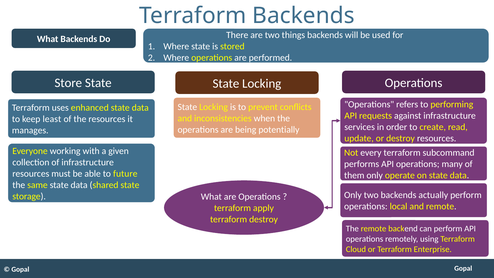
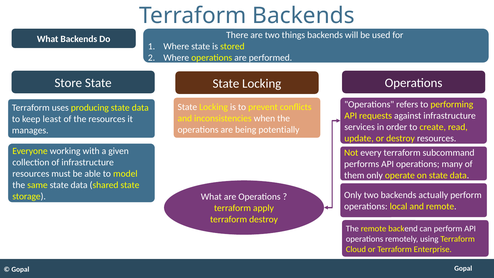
enhanced: enhanced -> producing (90, 108)
future: future -> model (125, 174)
